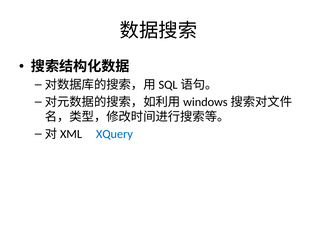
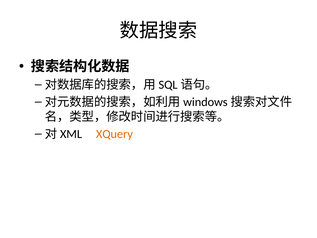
XQuery colour: blue -> orange (114, 134)
